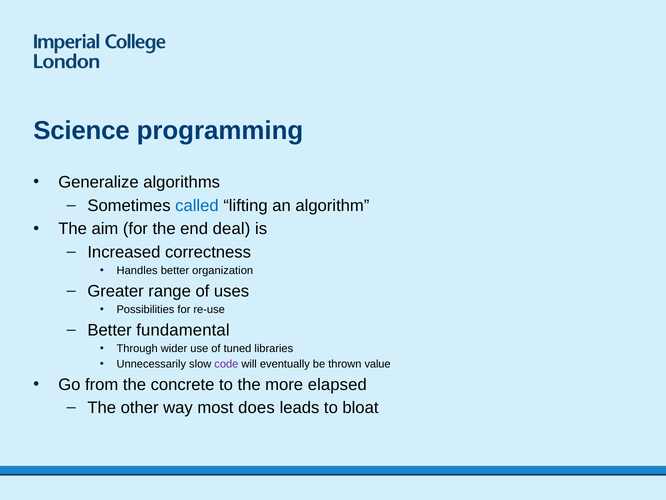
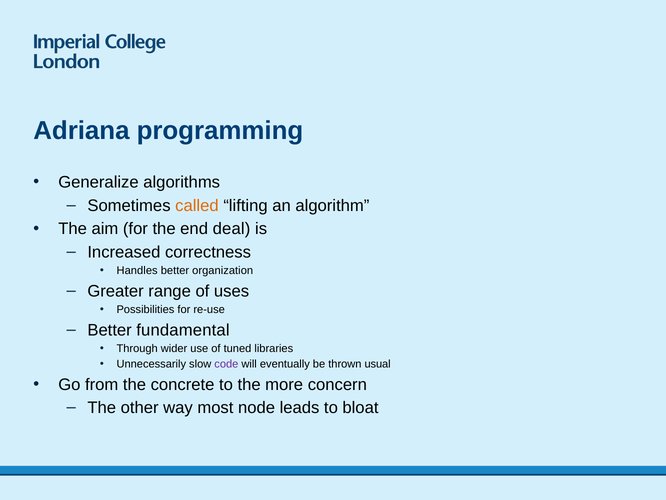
Science: Science -> Adriana (81, 130)
called colour: blue -> orange (197, 205)
value: value -> usual (378, 364)
elapsed: elapsed -> concern (337, 384)
does: does -> node (257, 407)
